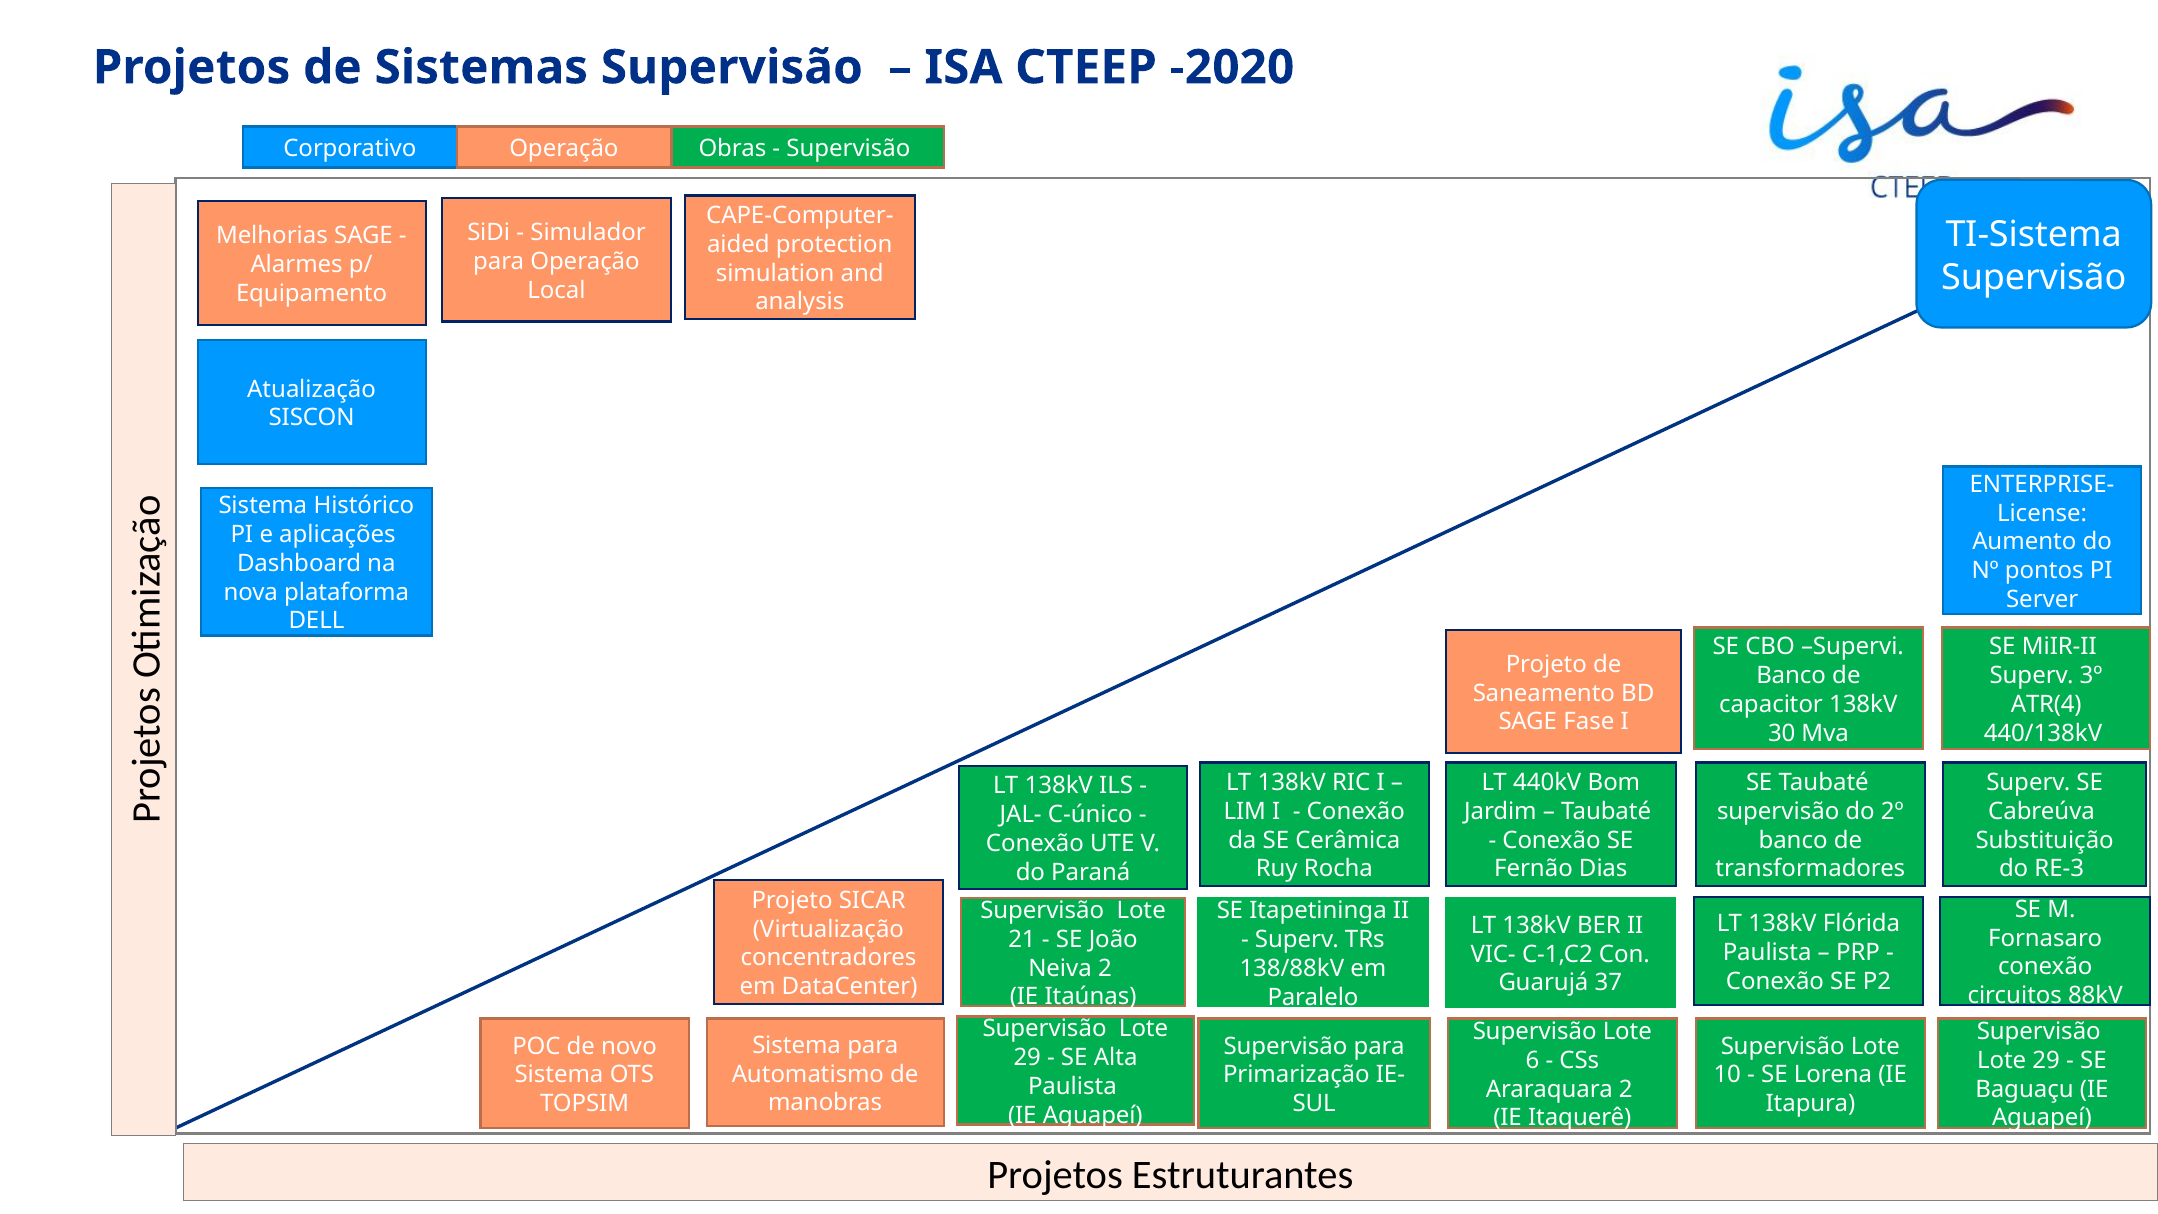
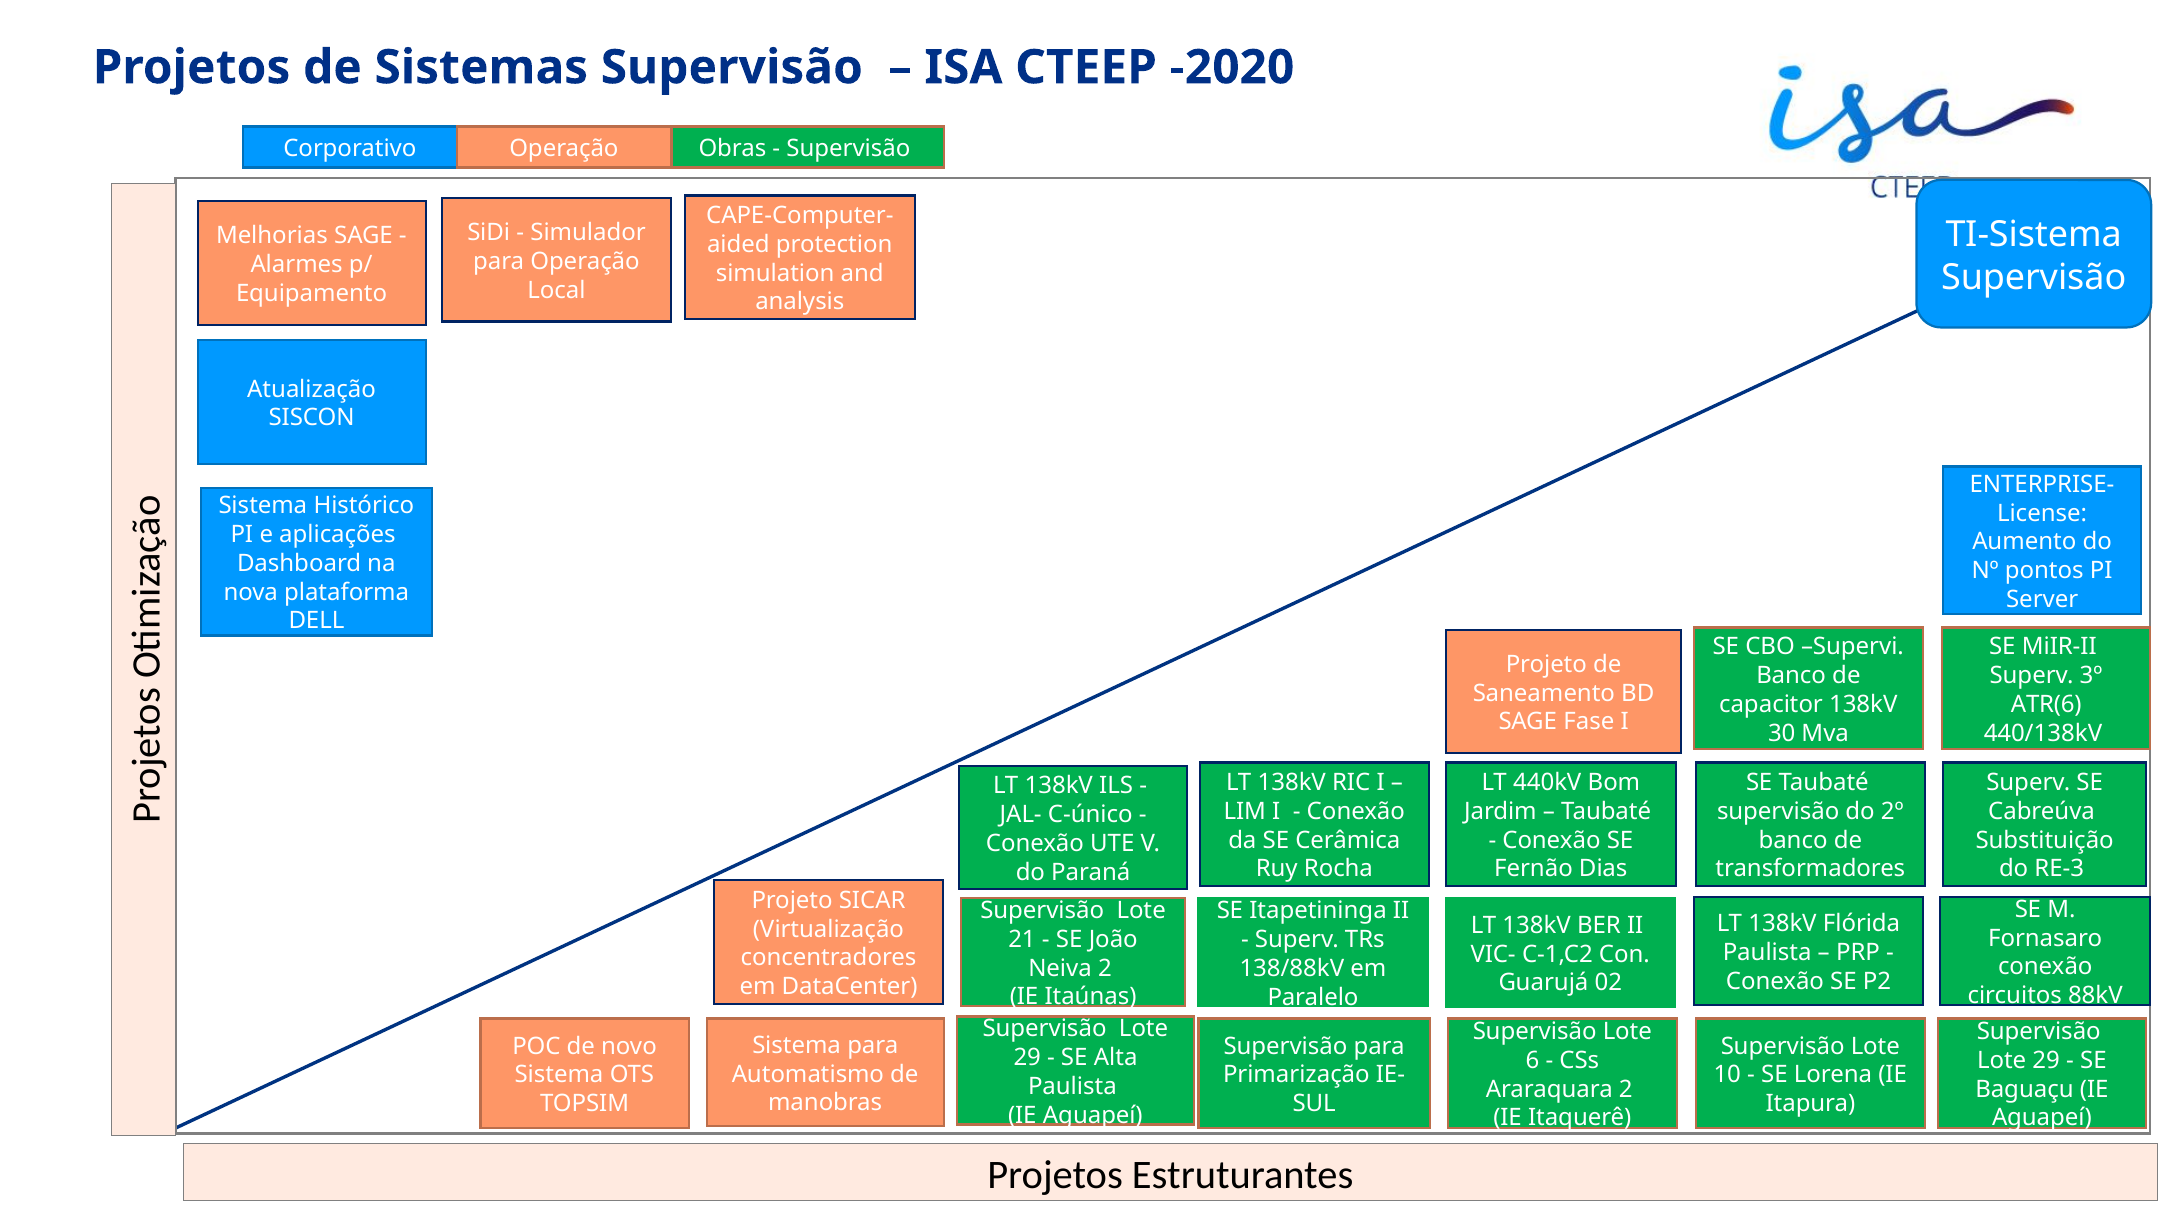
ATR(4: ATR(4 -> ATR(6 (2046, 704)
37: 37 -> 02 (1608, 983)
